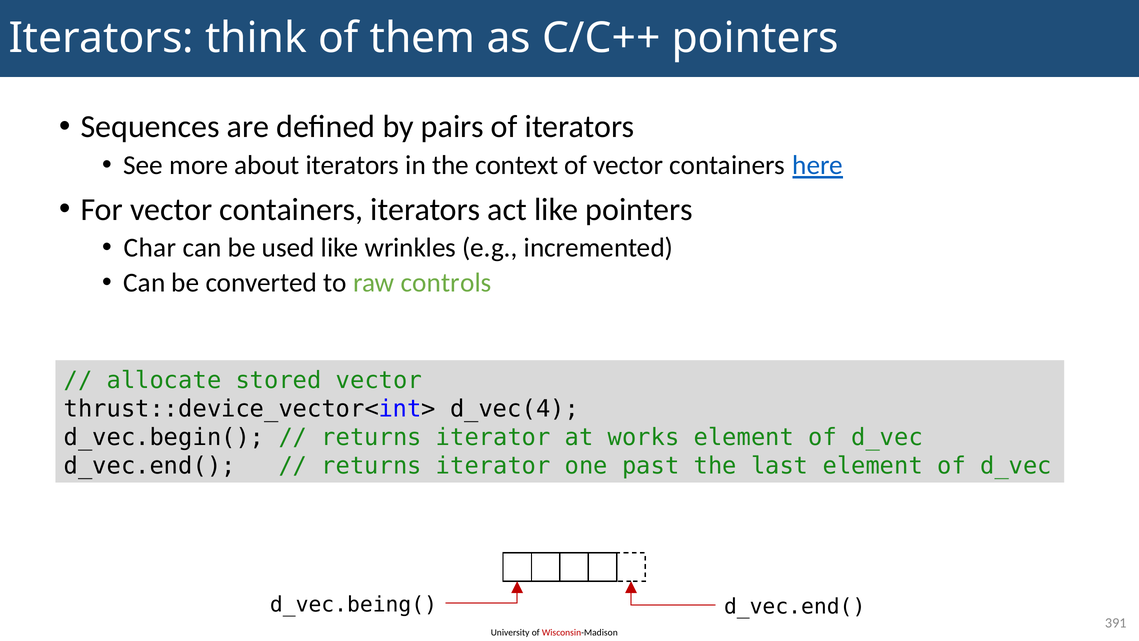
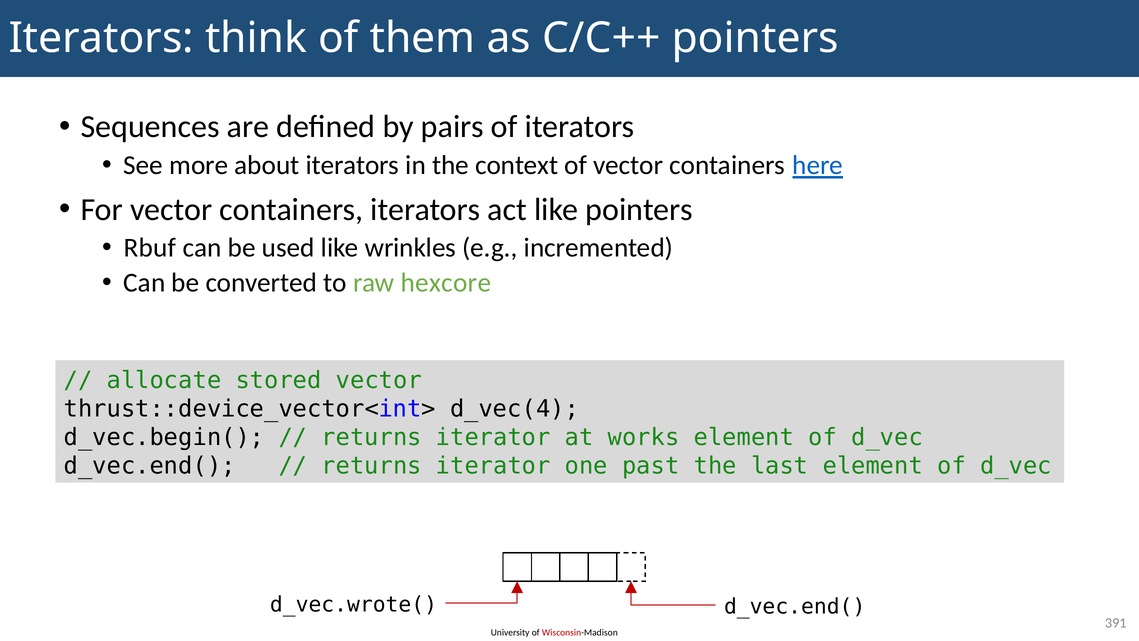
Char: Char -> Rbuf (150, 247)
controls: controls -> hexcore (446, 283)
d_vec.being(: d_vec.being( -> d_vec.wrote( (353, 604)
